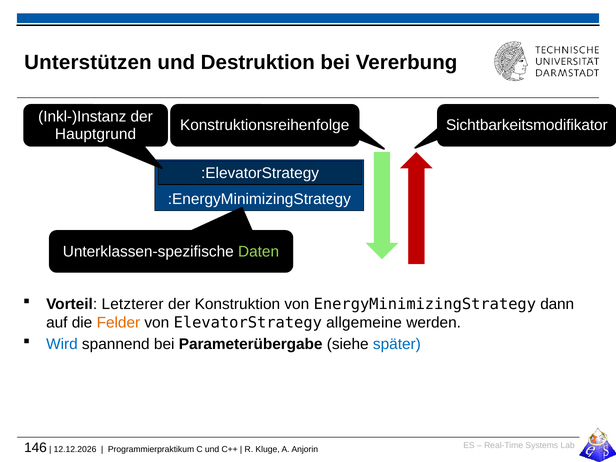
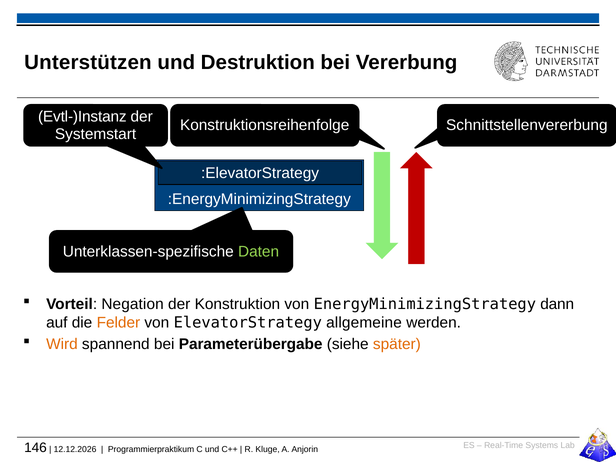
Inkl-)Instanz: Inkl-)Instanz -> Evtl-)Instanz (82, 117)
Sichtbarkeitsmodifikator: Sichtbarkeitsmodifikator -> Schnittstellenvererbung (527, 125)
Hauptgrund: Hauptgrund -> Systemstart (96, 134)
Letzterer: Letzterer -> Negation (133, 304)
Wird colour: blue -> orange (62, 344)
später colour: blue -> orange (397, 344)
